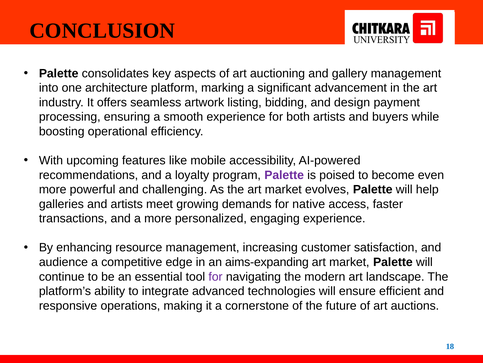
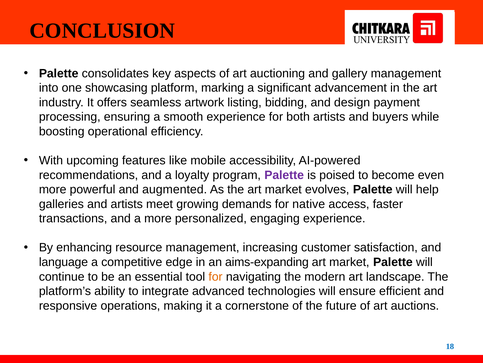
architecture: architecture -> showcasing (116, 88)
challenging: challenging -> augmented (175, 189)
audience: audience -> language (63, 262)
for colour: purple -> orange (216, 276)
